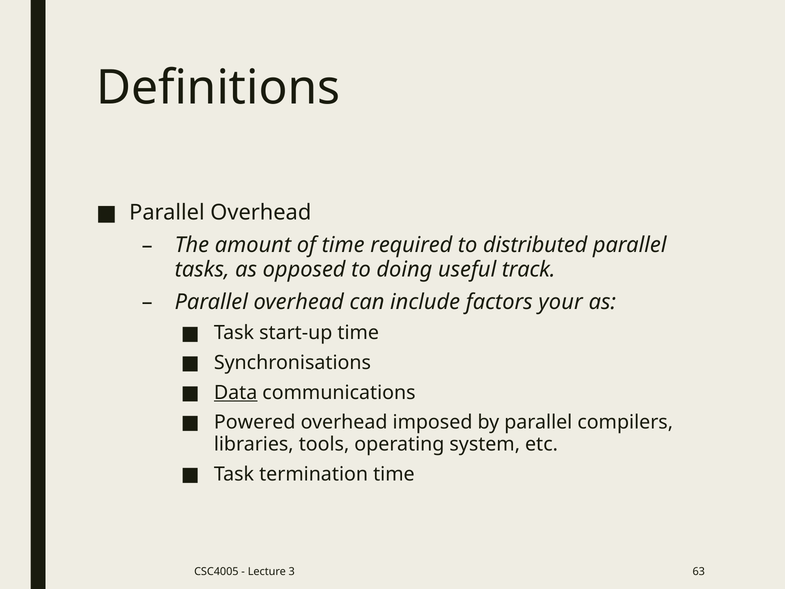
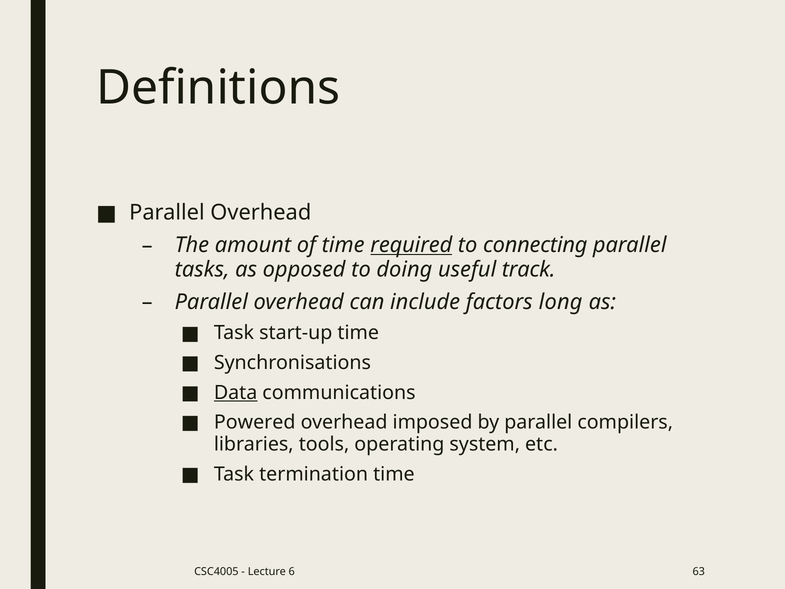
required underline: none -> present (411, 245)
distributed: distributed -> connecting (535, 245)
your: your -> long (561, 302)
3: 3 -> 6 (292, 571)
